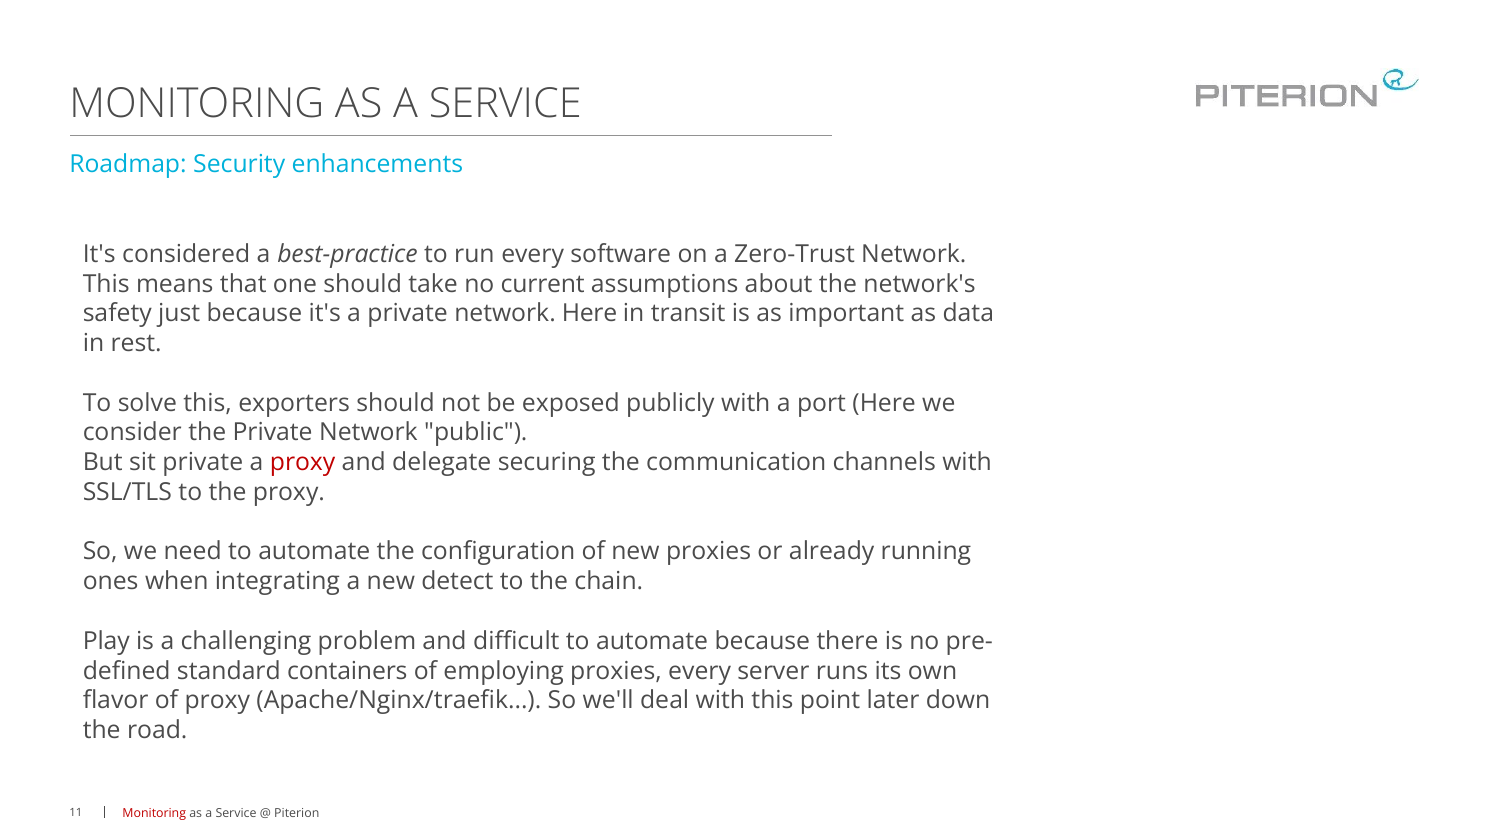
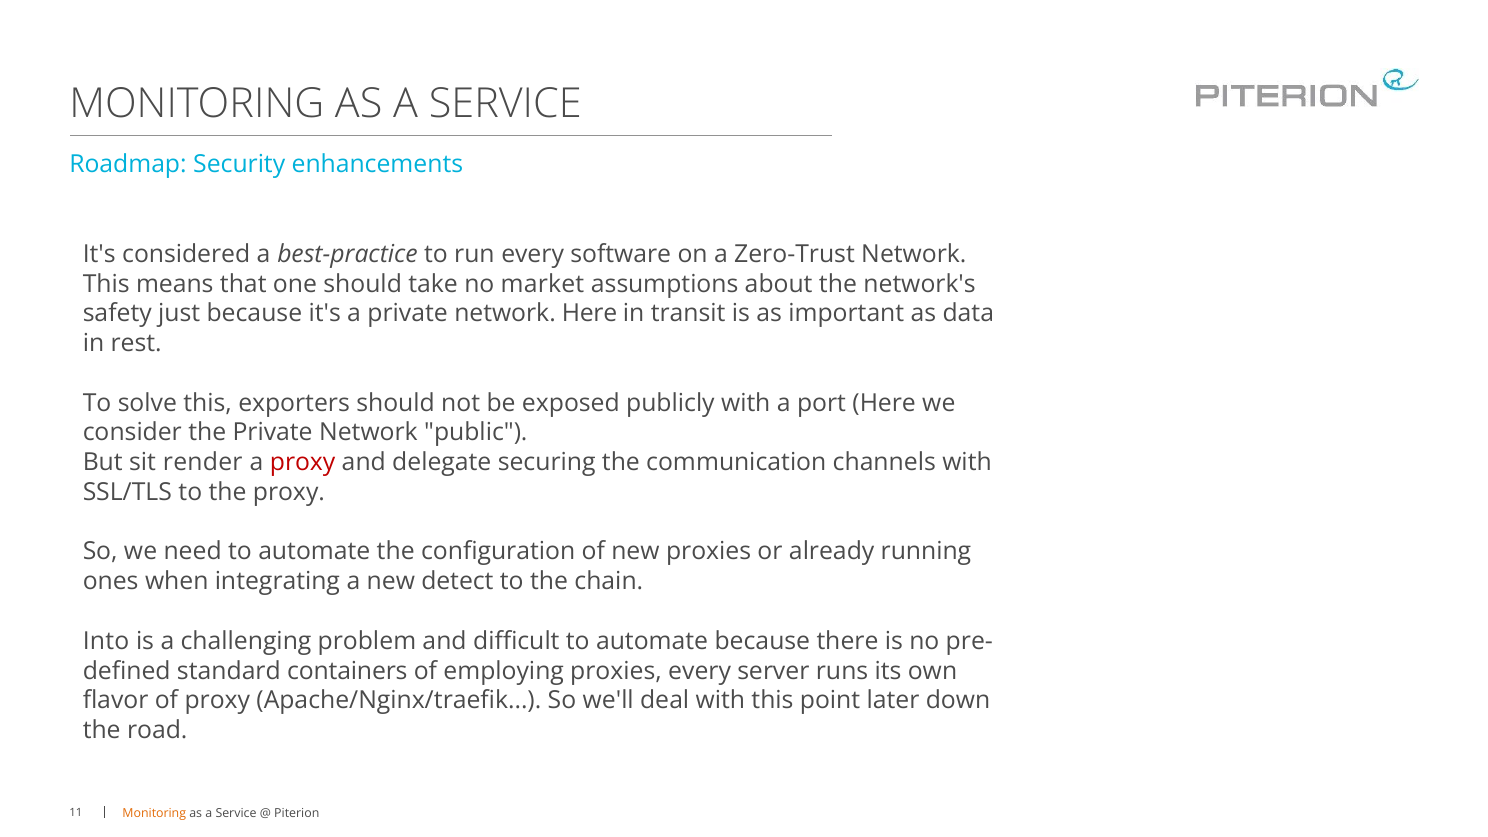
current: current -> market (542, 284)
sit private: private -> render (203, 463)
Play: Play -> Into (106, 641)
Monitoring colour: red -> orange (154, 814)
